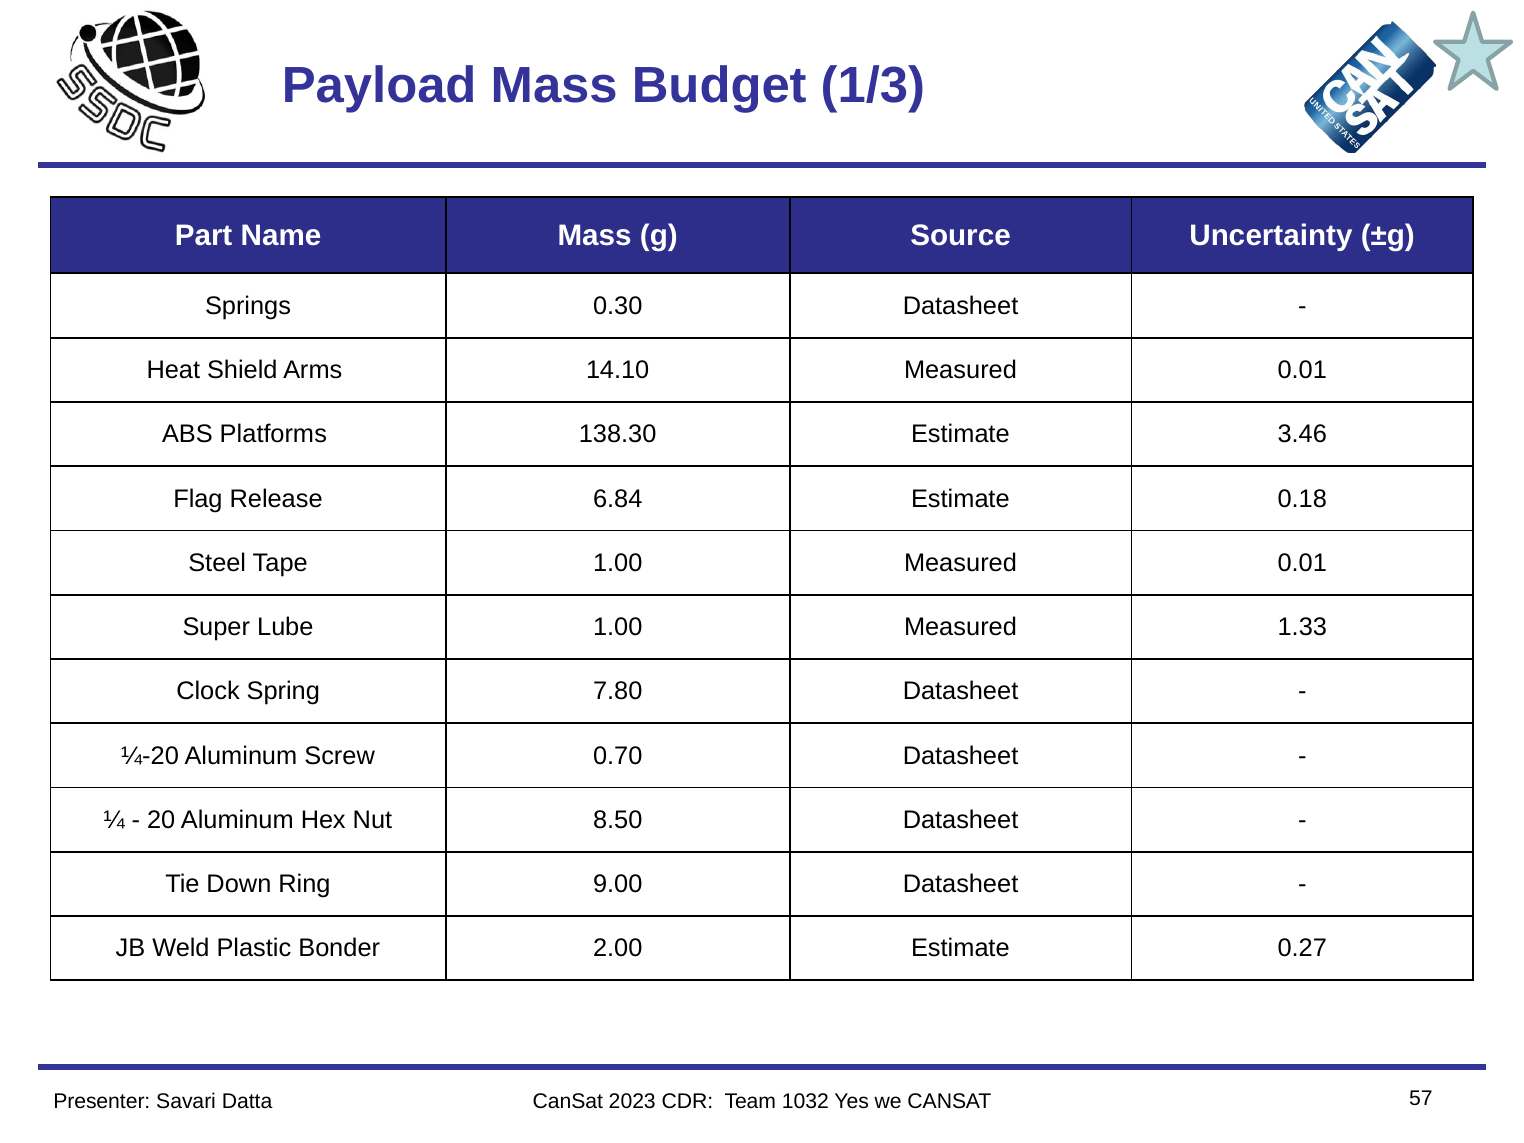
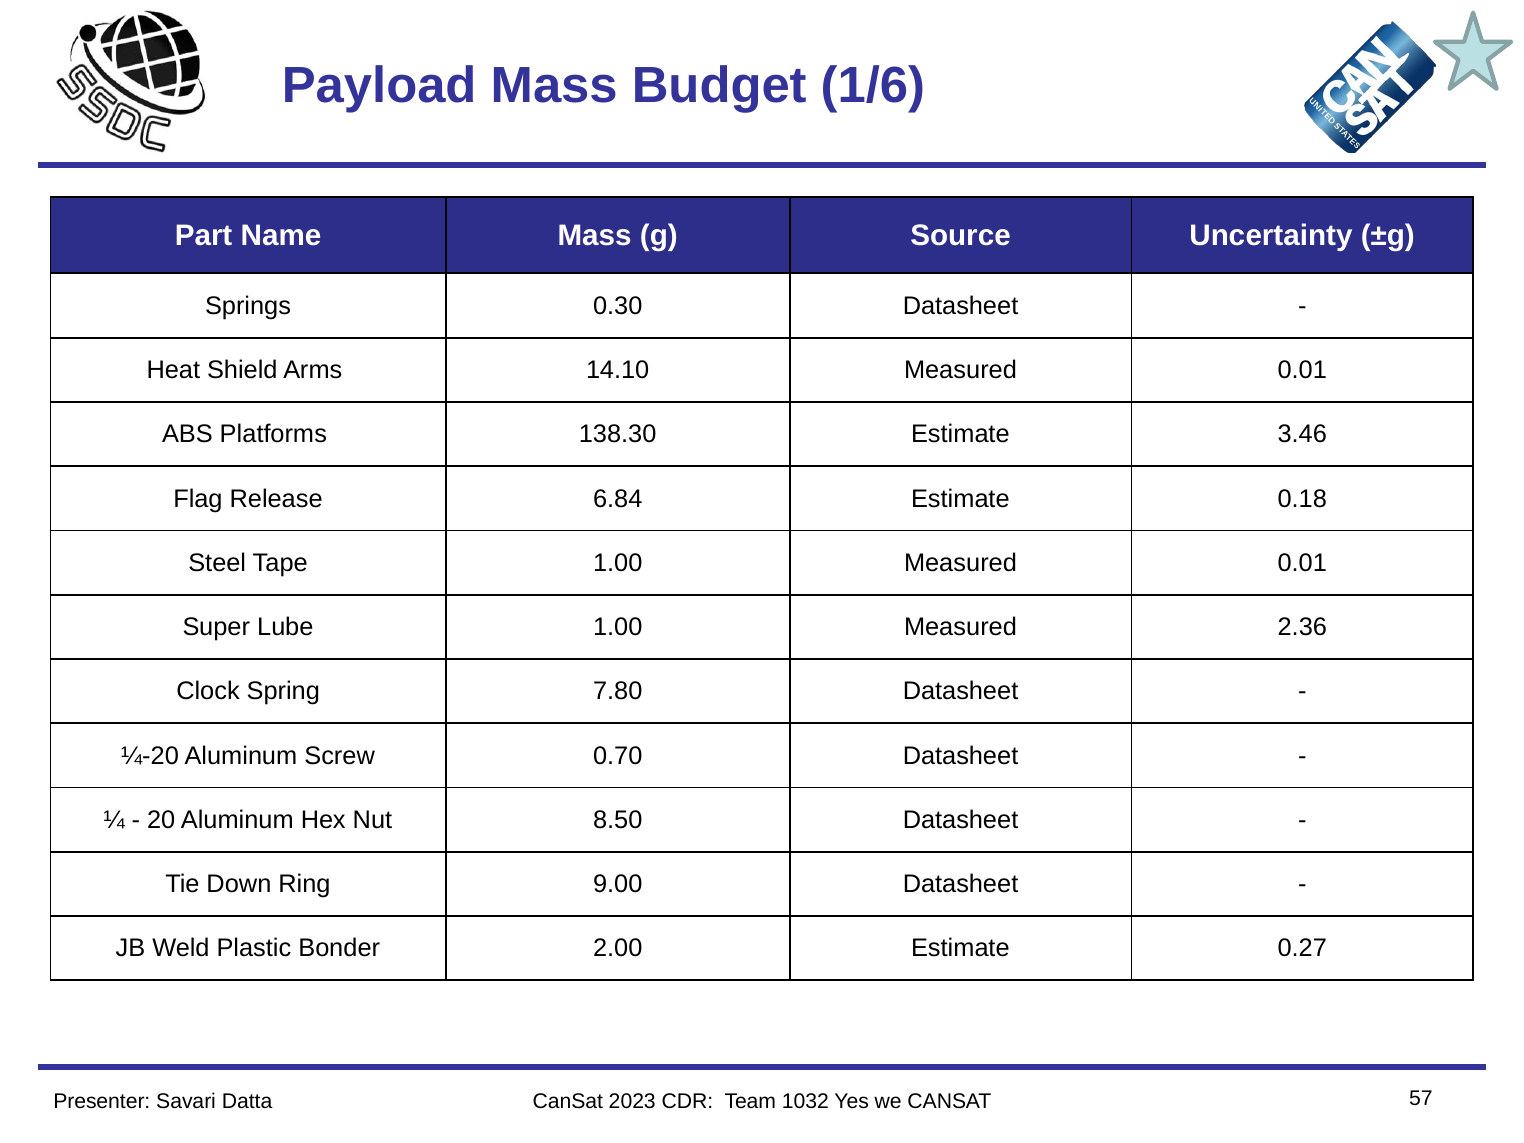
1/3: 1/3 -> 1/6 (873, 86)
1.33: 1.33 -> 2.36 (1302, 627)
